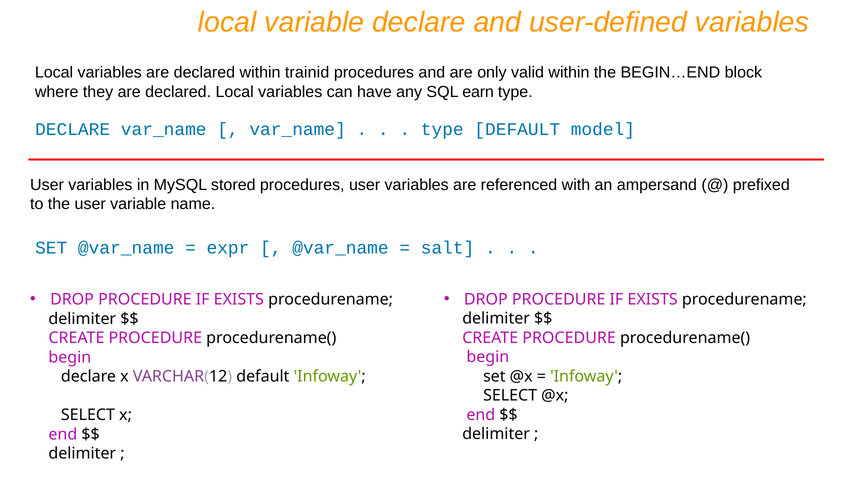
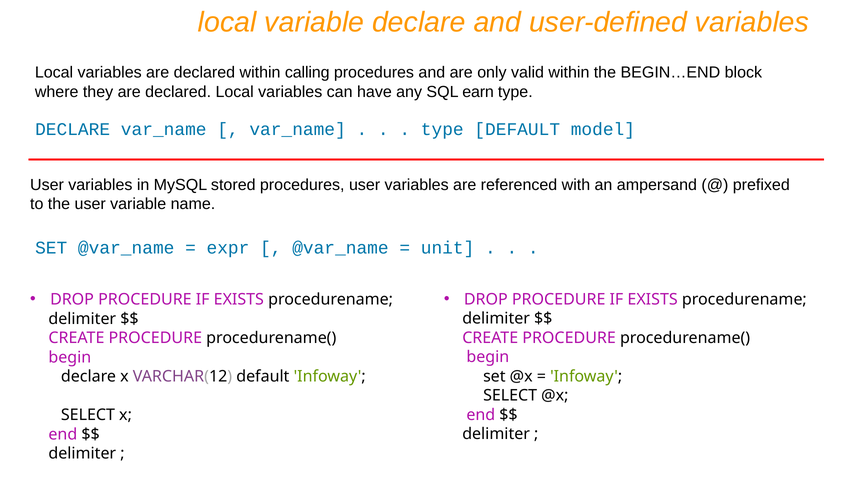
trainid: trainid -> calling (307, 73)
salt: salt -> unit (448, 248)
